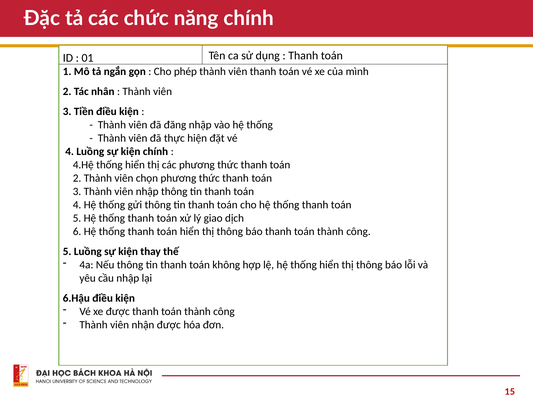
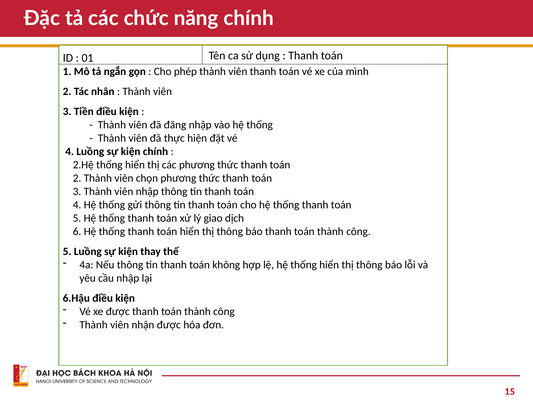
4.Hệ: 4.Hệ -> 2.Hệ (83, 165)
